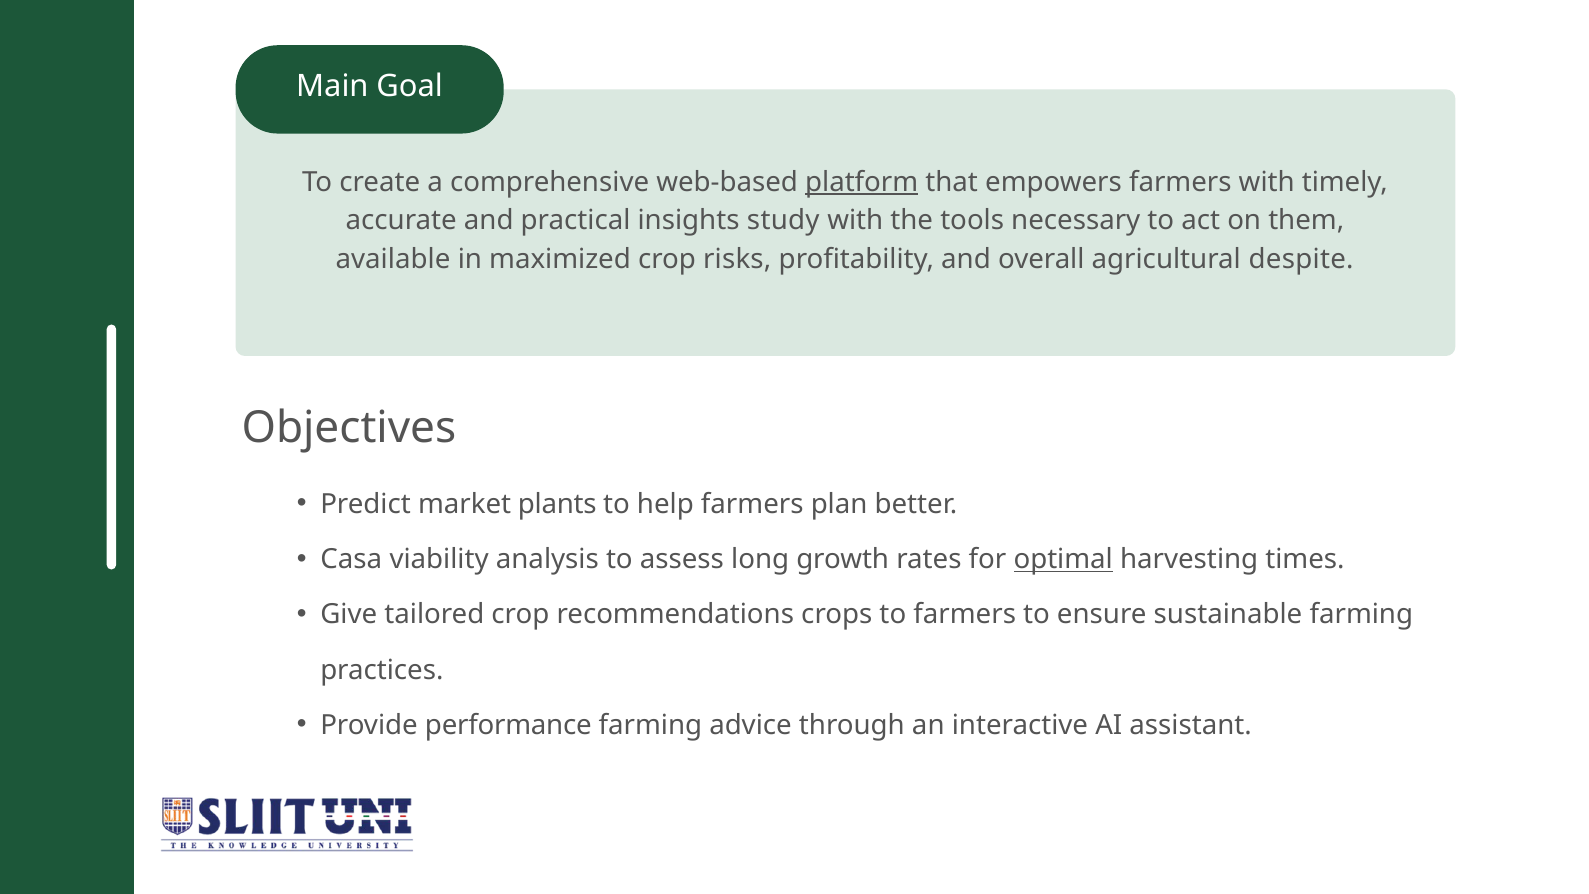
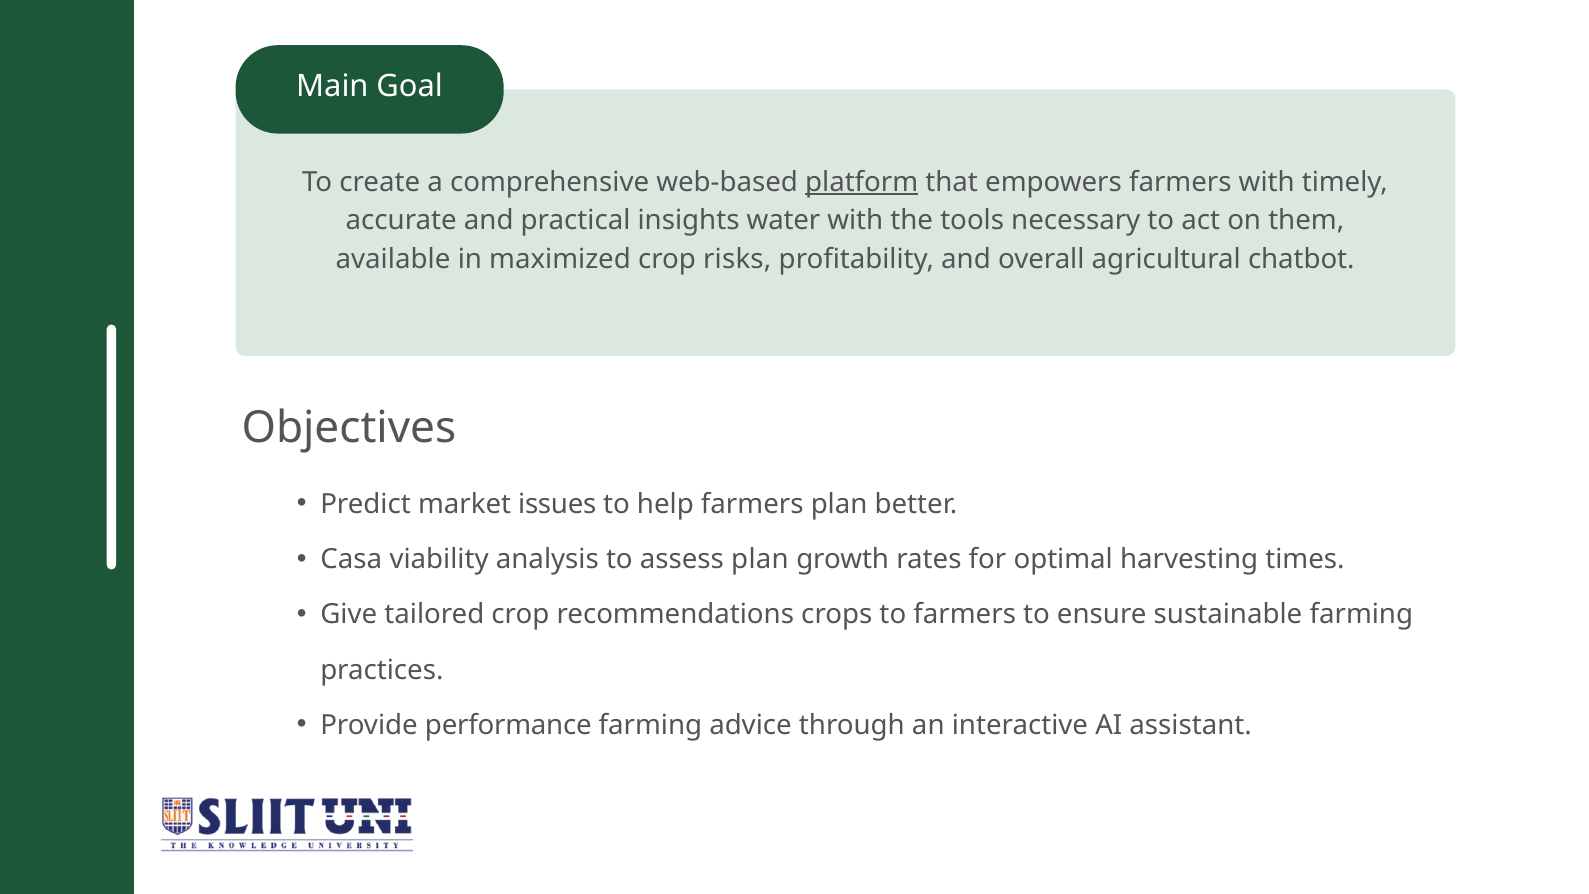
study: study -> water (784, 221)
despite: despite -> chatbot (1301, 259)
plants: plants -> issues (557, 504)
assess long: long -> plan (760, 559)
optimal underline: present -> none (1063, 559)
